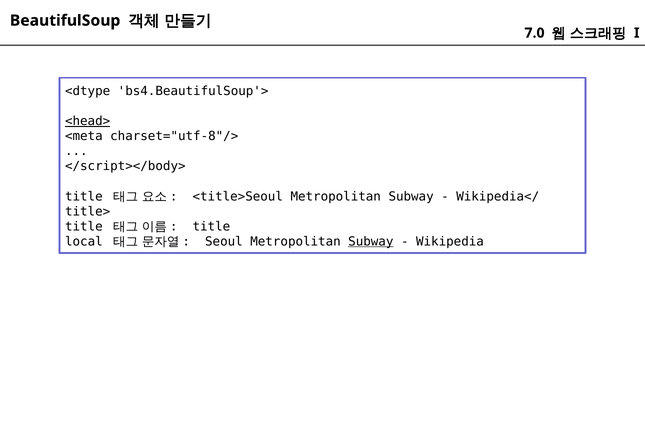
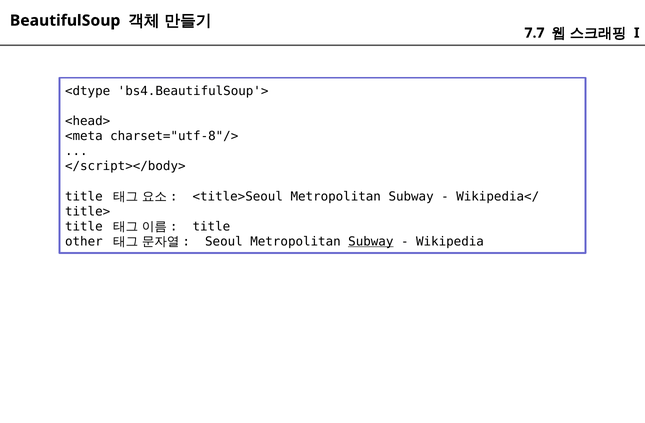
7.0: 7.0 -> 7.7 (535, 33)
<head> underline: present -> none (88, 121)
local: local -> other (84, 242)
